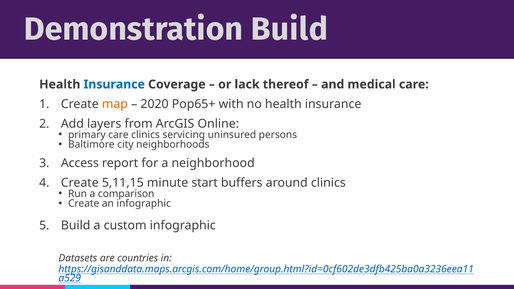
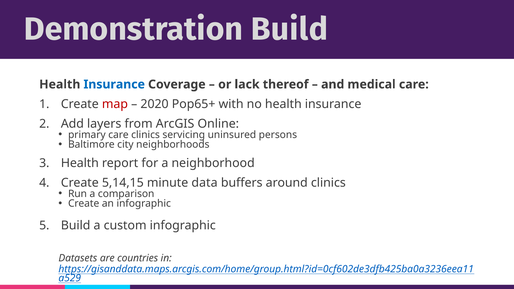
map colour: orange -> red (115, 104)
Access: Access -> Health (80, 163)
5,11,15: 5,11,15 -> 5,14,15 (123, 183)
start: start -> data (205, 183)
